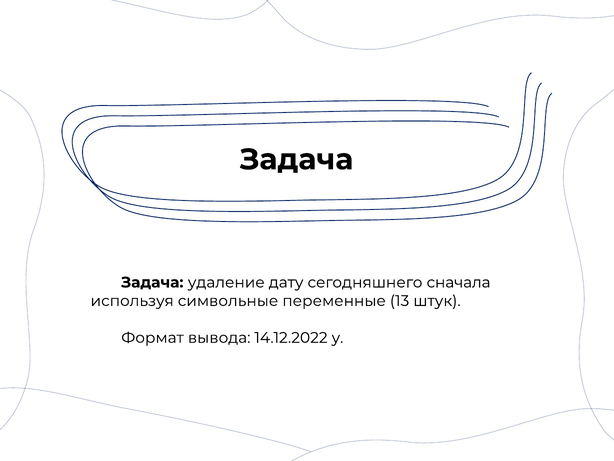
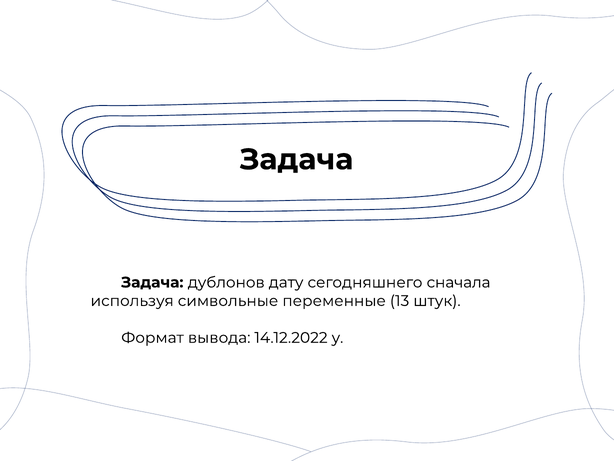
удаление: удаление -> дублонов (226, 282)
